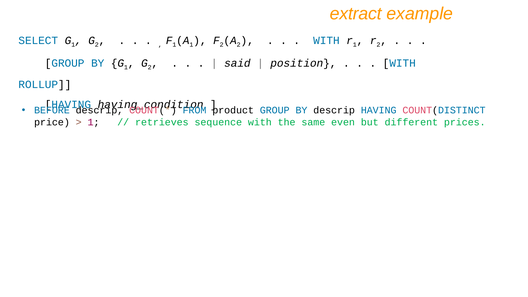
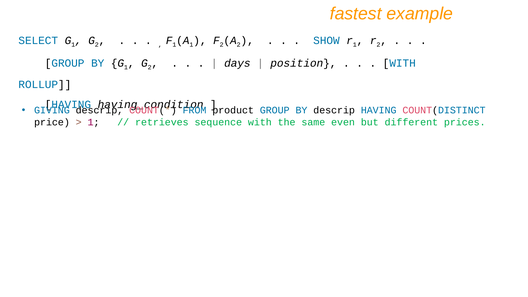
extract: extract -> fastest (356, 14)
WITH: WITH -> SHOW (326, 41)
said: said -> days (237, 63)
BEFORE: BEFORE -> GIVING (52, 110)
